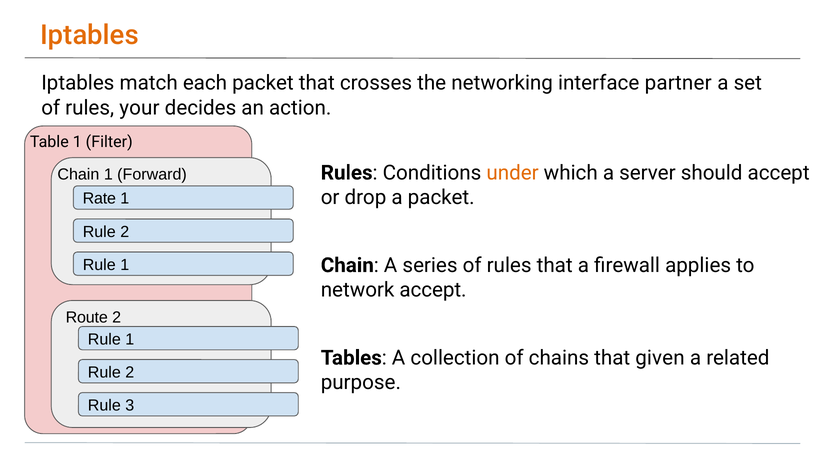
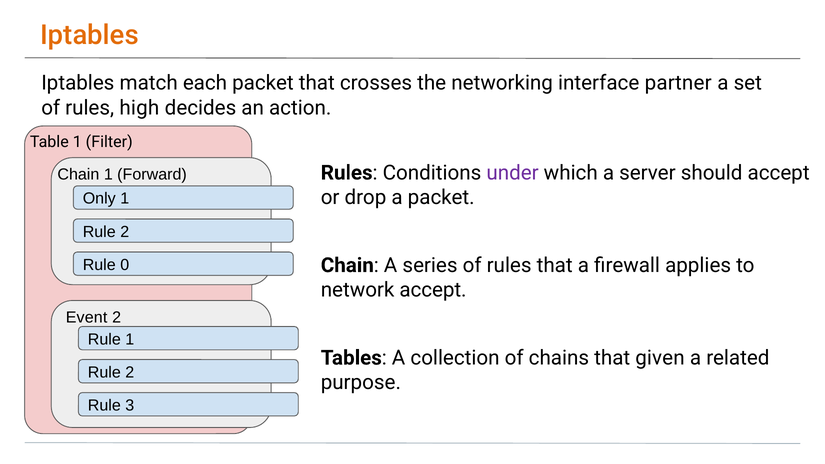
your: your -> high (139, 108)
under colour: orange -> purple (513, 173)
Rate: Rate -> Only (99, 199)
1: 1 -> 0 (125, 265)
Route: Route -> Event (87, 317)
